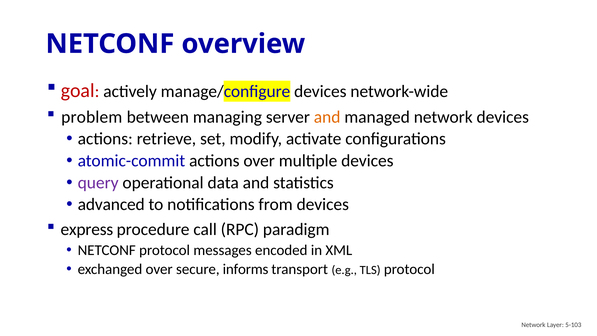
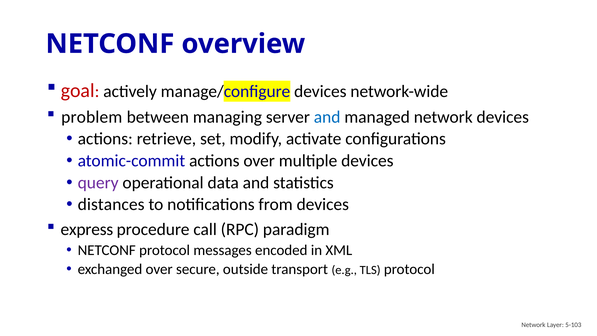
and colour: orange -> blue (327, 117)
advanced: advanced -> distances (111, 204)
informs: informs -> outside (245, 269)
